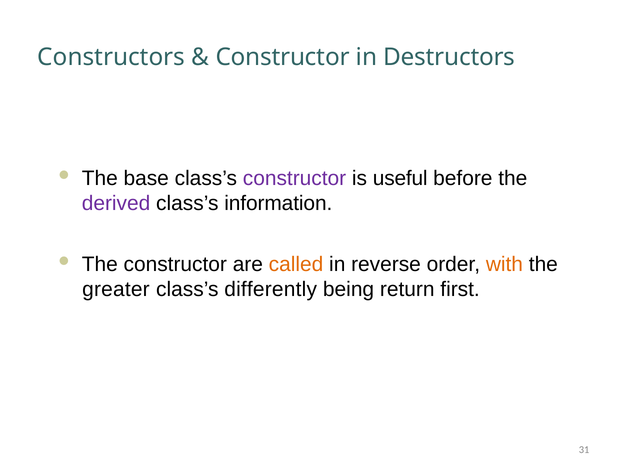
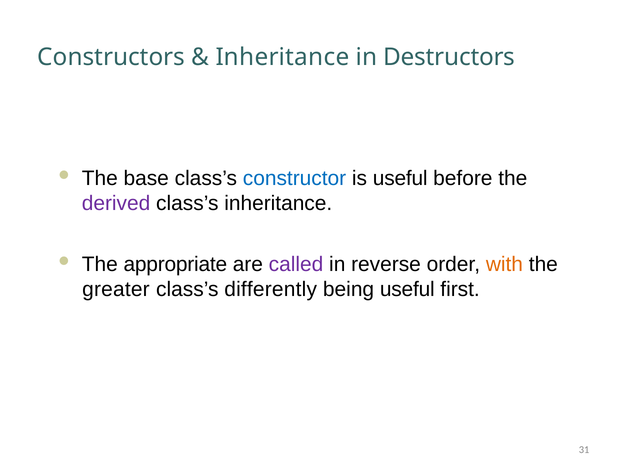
Constructor: Constructor -> Inheritance (282, 57)
constructor colour: purple -> blue (294, 178)
class’s information: information -> inheritance (278, 203)
The constructor: constructor -> appropriate (175, 264)
called colour: orange -> purple (296, 264)
being return: return -> useful (407, 289)
